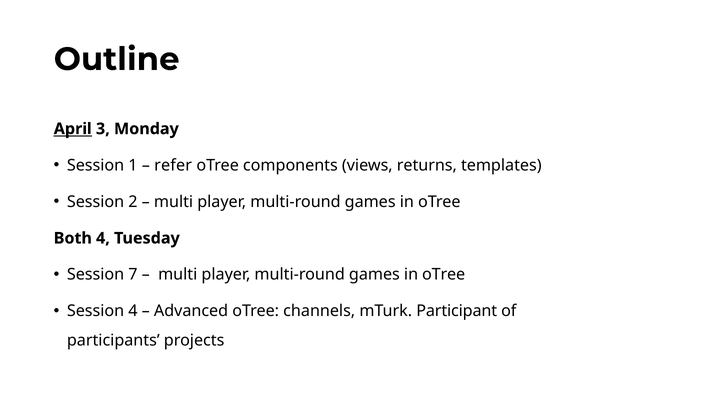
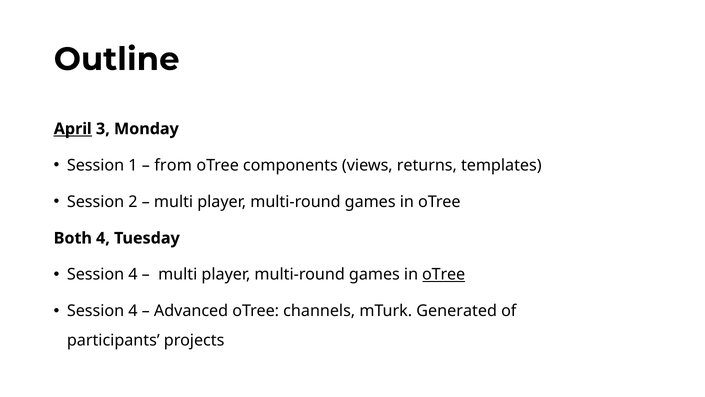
refer: refer -> from (173, 165)
7: 7 -> 4 (133, 274)
oTree underline: none -> present (444, 274)
Participant: Participant -> Generated (457, 311)
